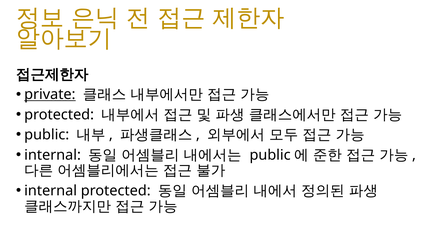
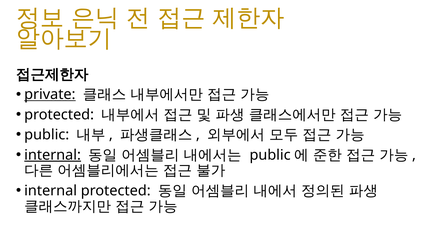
internal underline: none -> present (53, 155)
